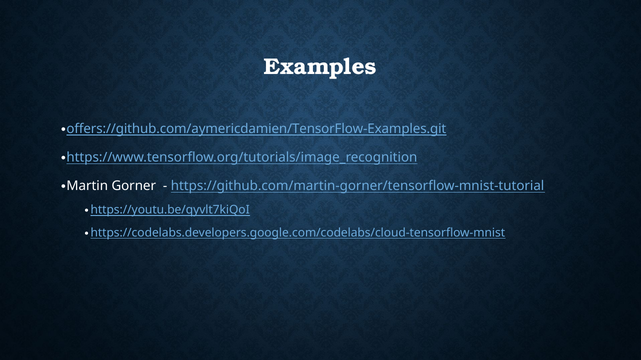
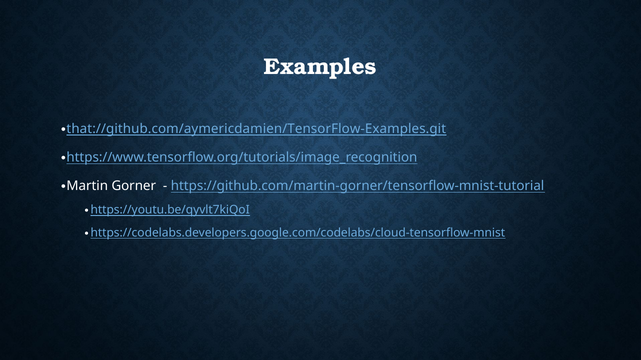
offers://github.com/aymericdamien/TensorFlow-Examples.git: offers://github.com/aymericdamien/TensorFlow-Examples.git -> that://github.com/aymericdamien/TensorFlow-Examples.git (256, 129)
